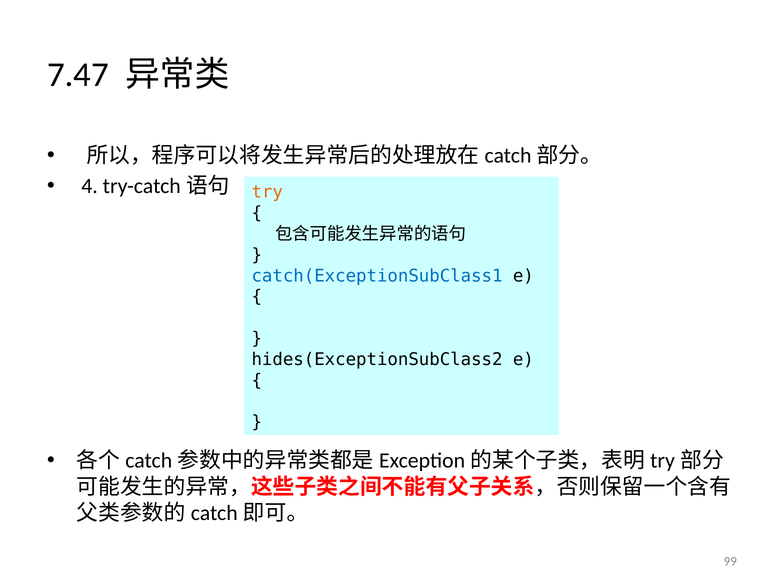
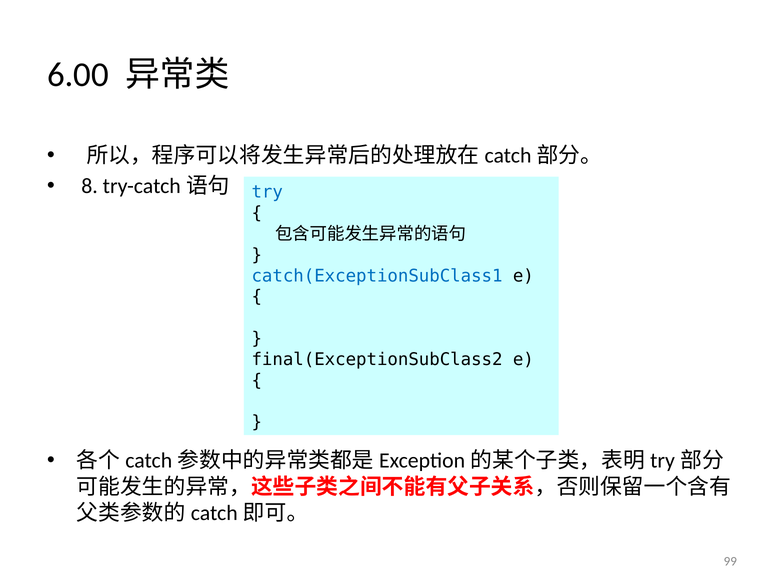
7.47: 7.47 -> 6.00 (78, 75)
4: 4 -> 8 (90, 186)
try colour: orange -> blue (267, 192)
hides(ExceptionSubClass2: hides(ExceptionSubClass2 -> final(ExceptionSubClass2 (377, 359)
